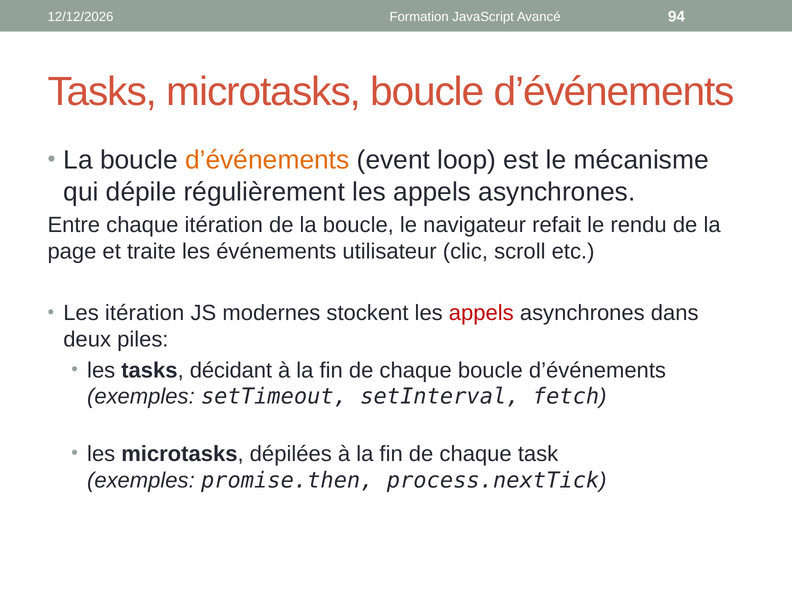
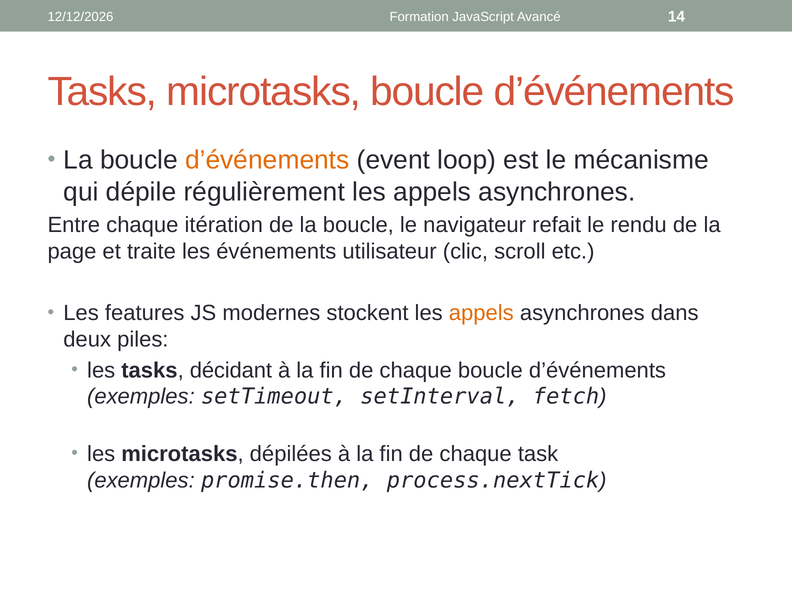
94: 94 -> 14 (676, 17)
Les itération: itération -> features (145, 313)
appels colour: red -> orange (481, 313)
